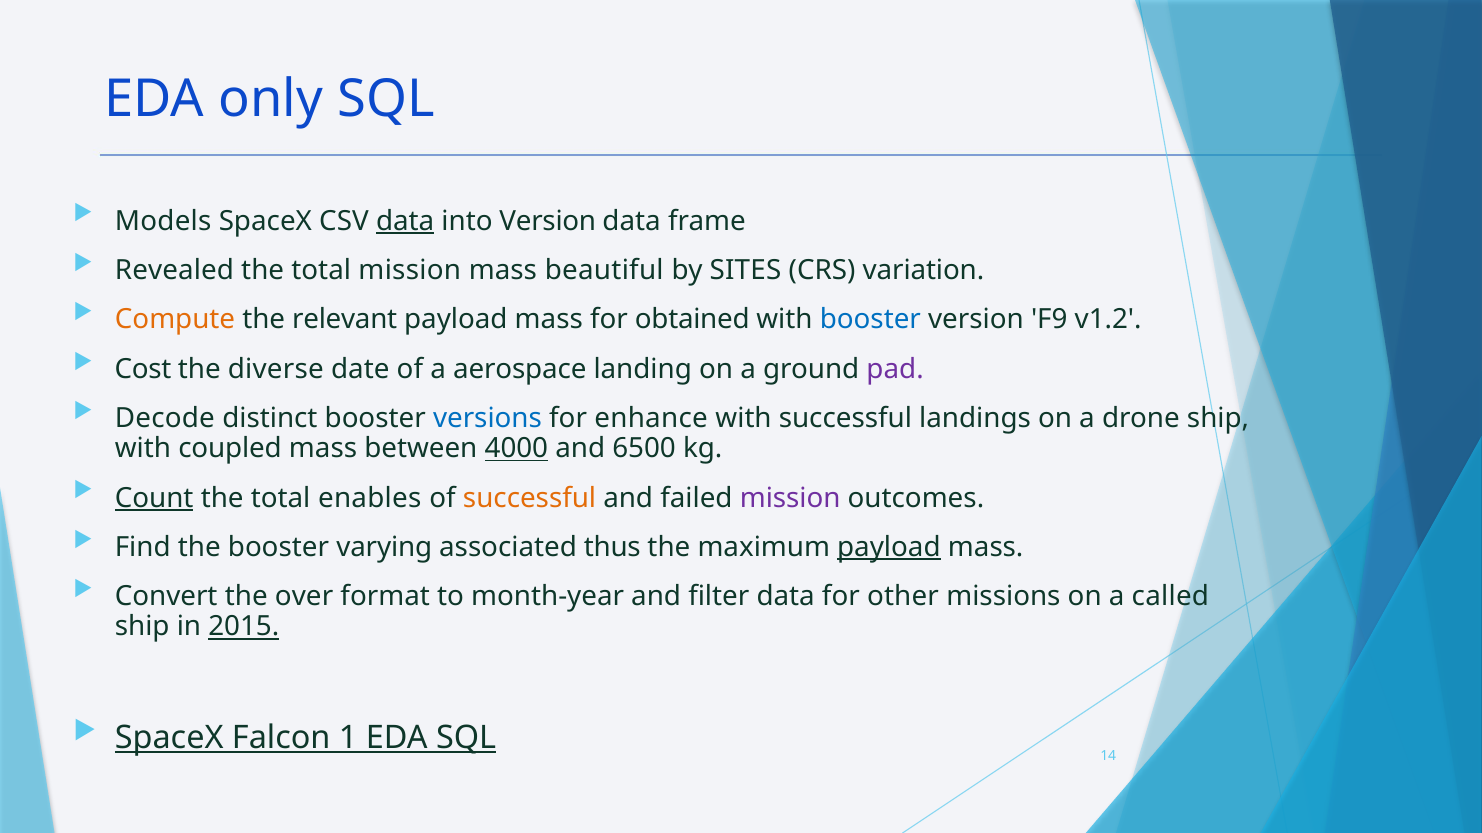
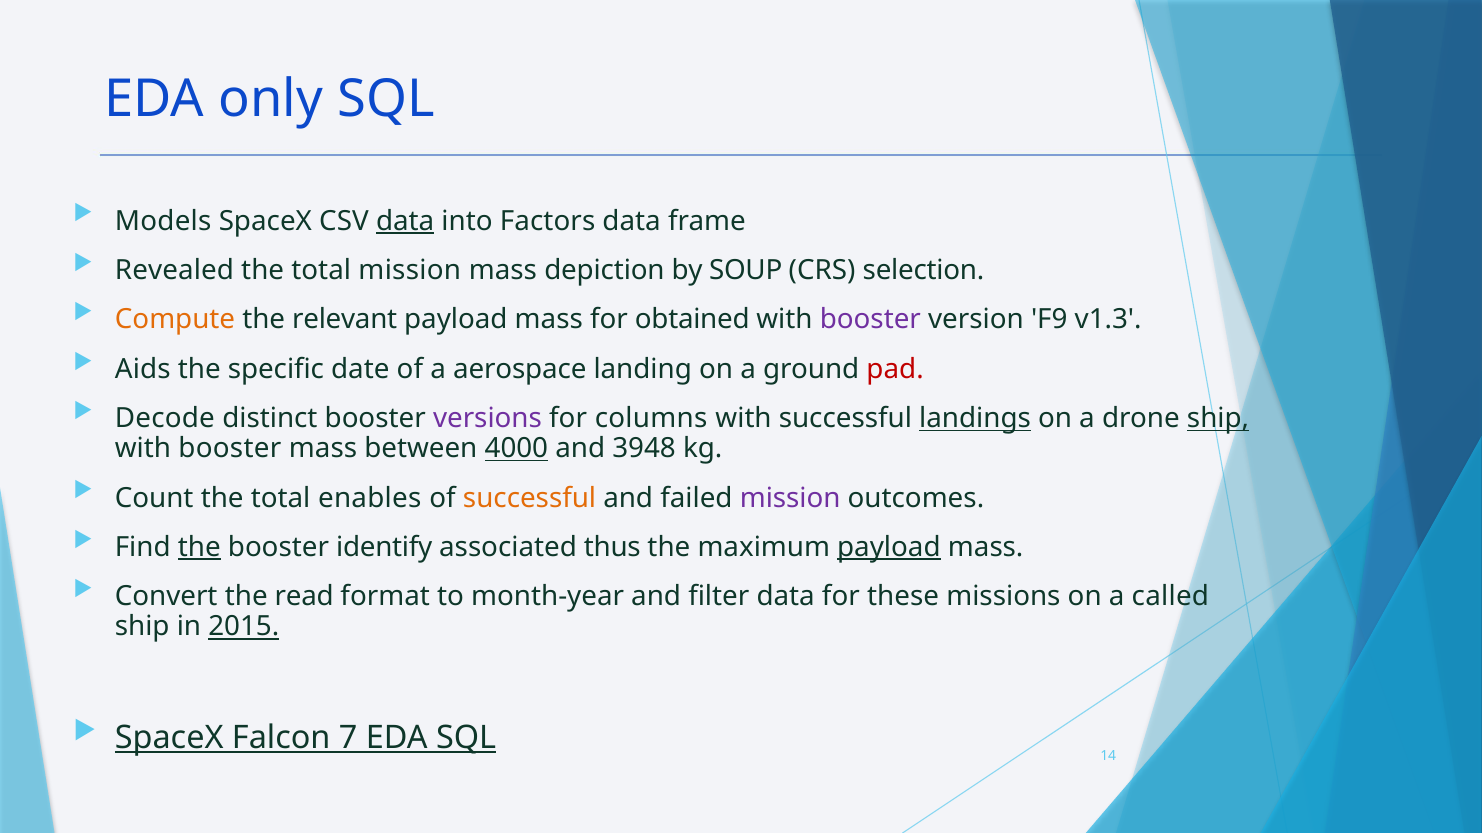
into Version: Version -> Factors (548, 221)
beautiful: beautiful -> depiction (604, 270)
SITES: SITES -> SOUP (746, 270)
variation: variation -> selection (924, 270)
booster colour: blue -> purple (870, 320)
v1.2: v1.2 -> v1.3 (1108, 320)
Cost: Cost -> Aids (143, 369)
diverse: diverse -> specific (276, 369)
pad colour: purple -> red (895, 369)
versions colour: blue -> purple (487, 419)
enhance: enhance -> columns (651, 419)
landings underline: none -> present (975, 419)
ship underline: none -> present (1218, 419)
coupled: coupled -> booster (230, 449)
6500: 6500 -> 3948 (644, 449)
Count underline: present -> none (154, 498)
the underline: none -> present (199, 548)
varying: varying -> identify (384, 548)
over: over -> read (304, 597)
other: other -> these (903, 597)
1: 1 -> 7 (348, 738)
